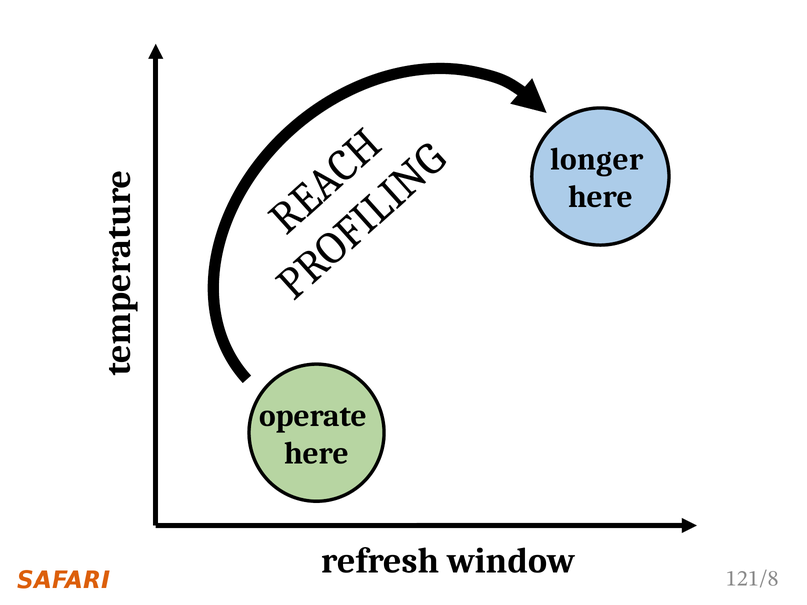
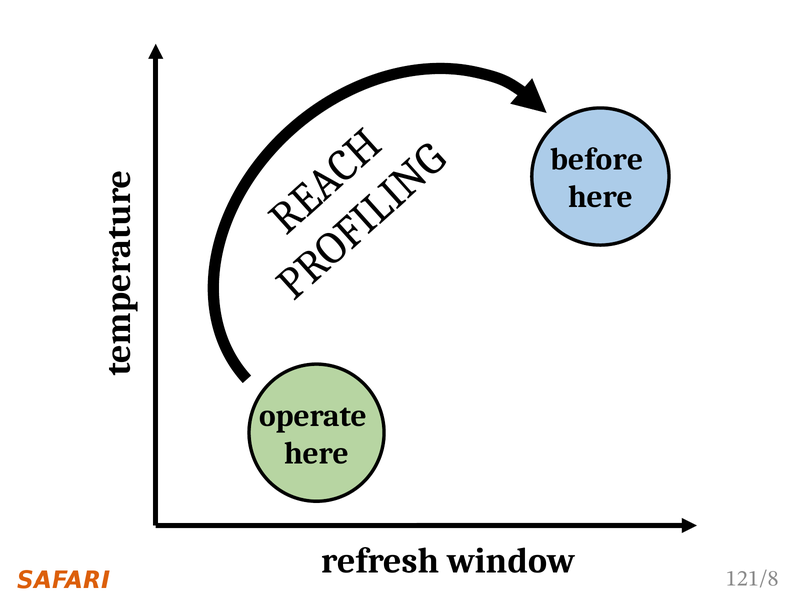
longer: longer -> before (597, 159)
